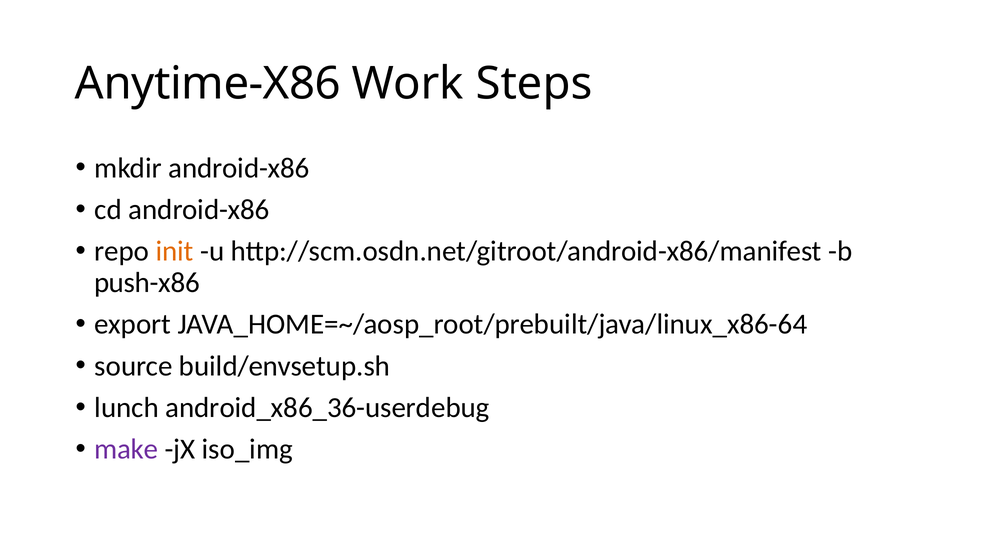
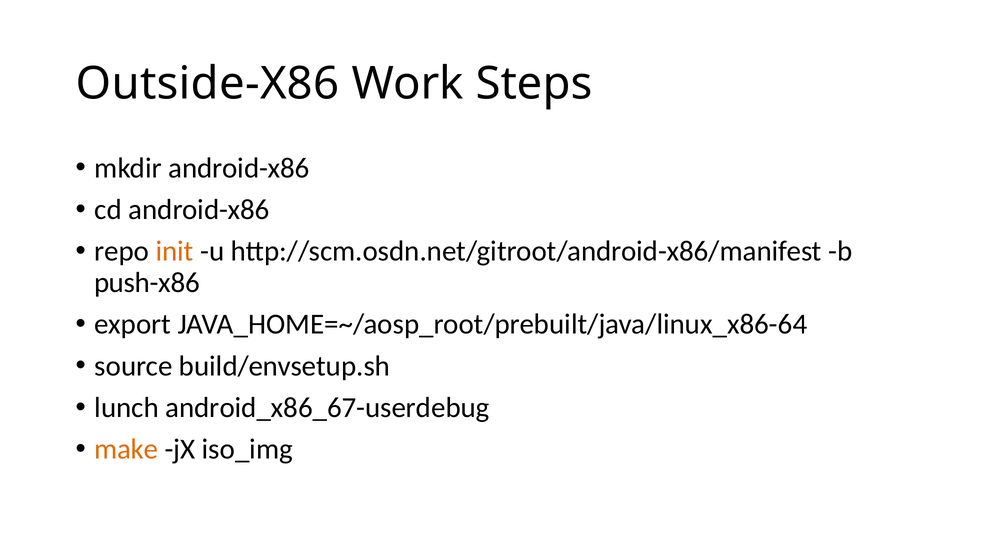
Anytime-X86: Anytime-X86 -> Outside-X86 (208, 83)
android_x86_36-userdebug: android_x86_36-userdebug -> android_x86_67-userdebug (327, 408)
make colour: purple -> orange (126, 449)
